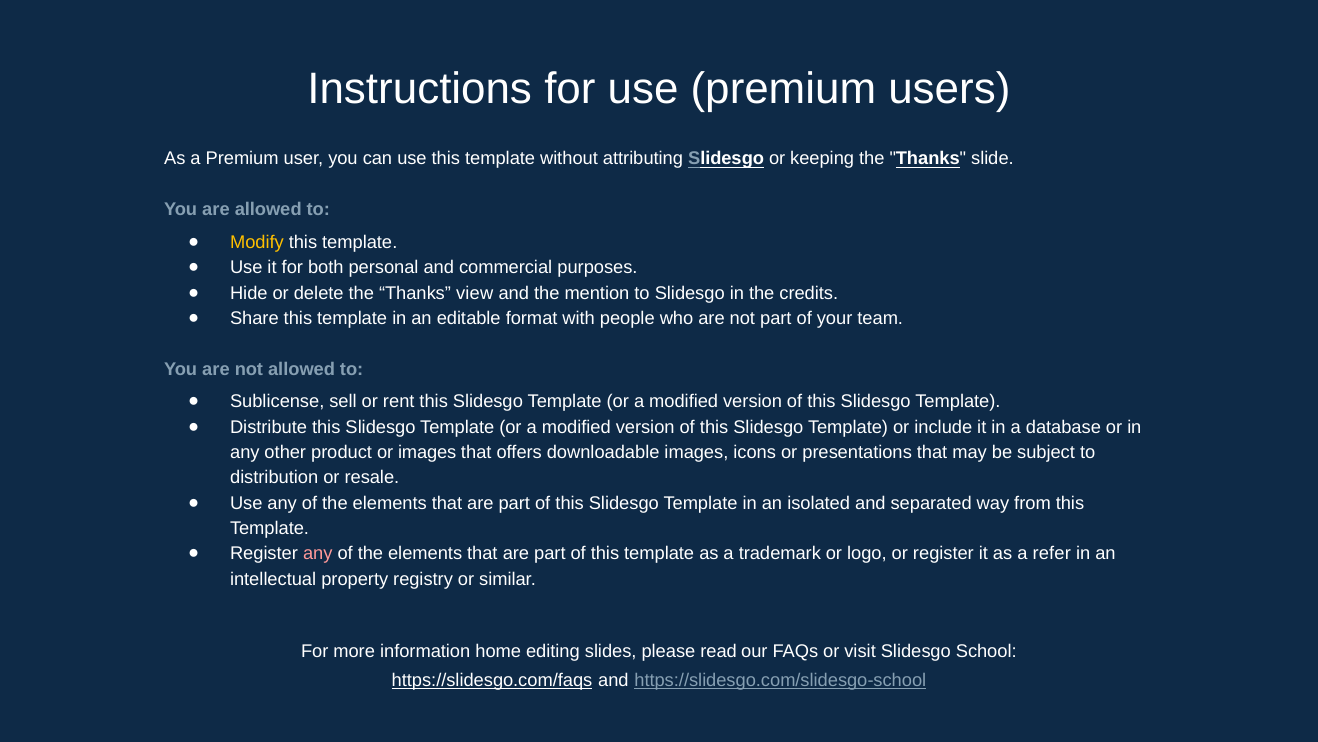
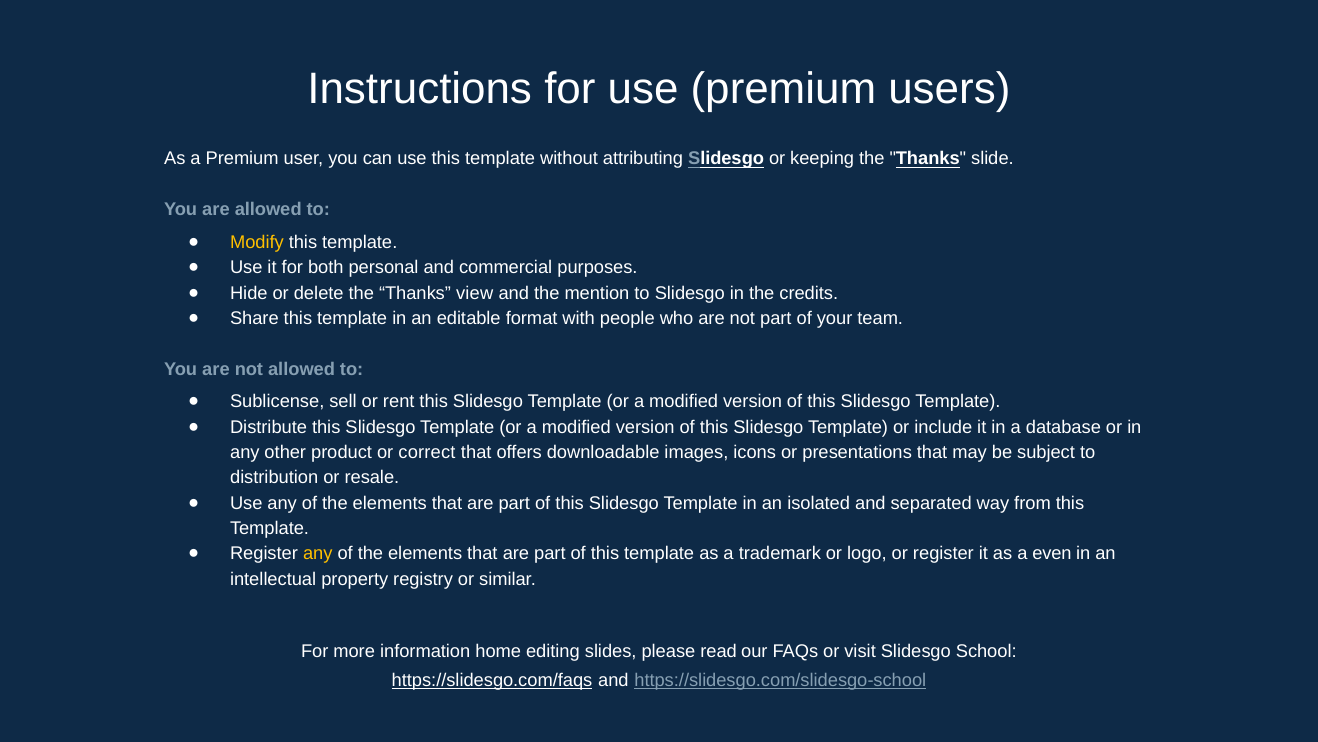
or images: images -> correct (427, 452)
any colour: pink -> yellow (318, 553)
refer: refer -> even (1052, 553)
